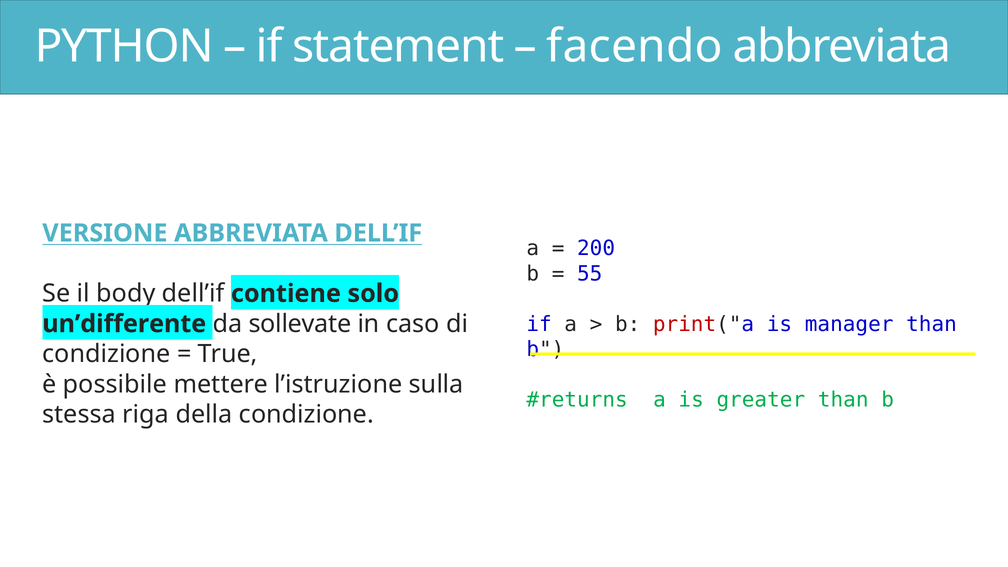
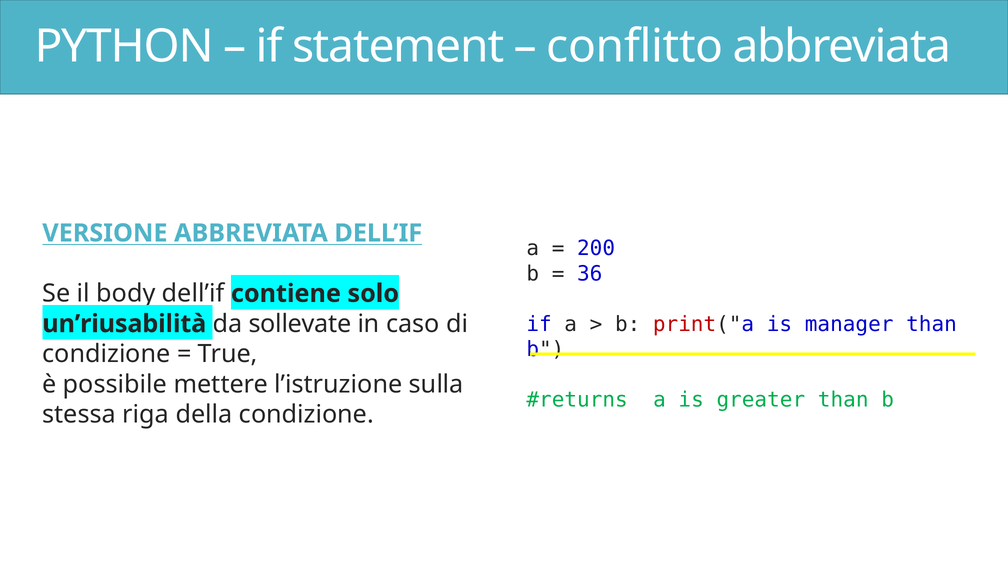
facendo: facendo -> conflitto (635, 46)
55: 55 -> 36 (590, 274)
un’differente: un’differente -> un’riusabilità (124, 324)
